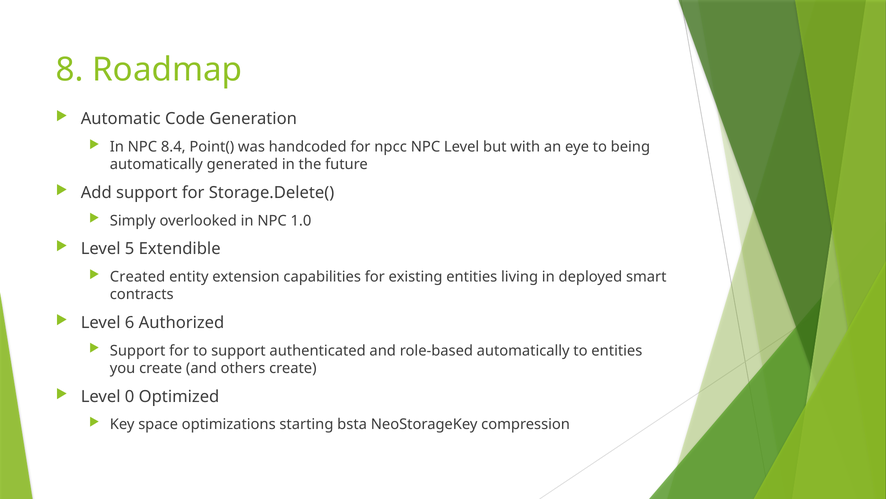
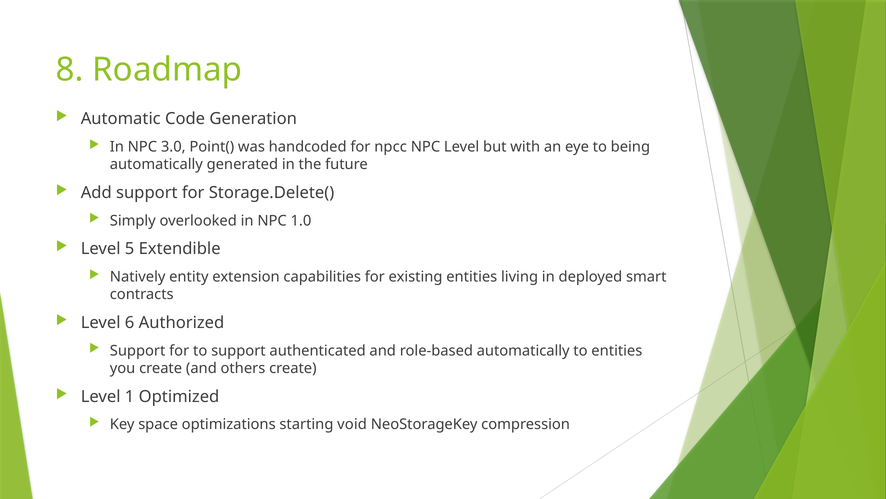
8.4: 8.4 -> 3.0 (173, 147)
Created: Created -> Natively (138, 276)
0: 0 -> 1 (130, 396)
bsta: bsta -> void (352, 424)
